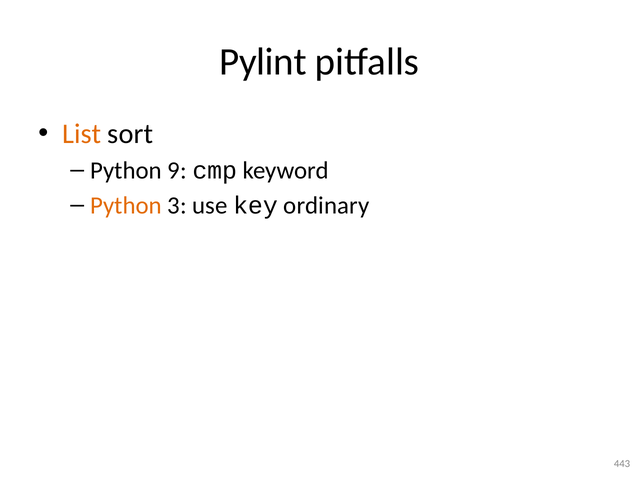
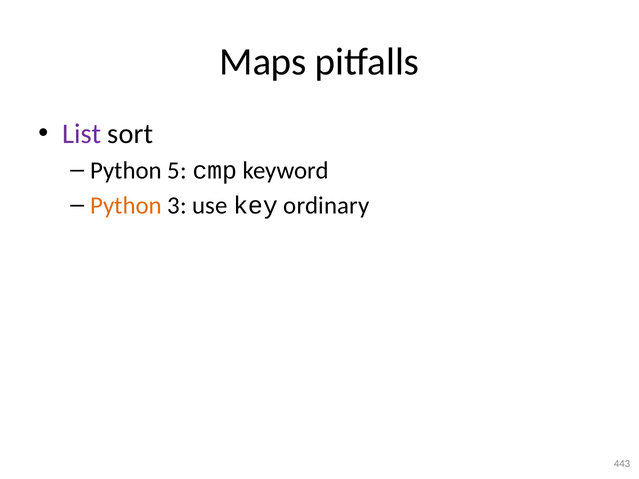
Pylint: Pylint -> Maps (263, 62)
List colour: orange -> purple (82, 134)
9: 9 -> 5 (177, 171)
